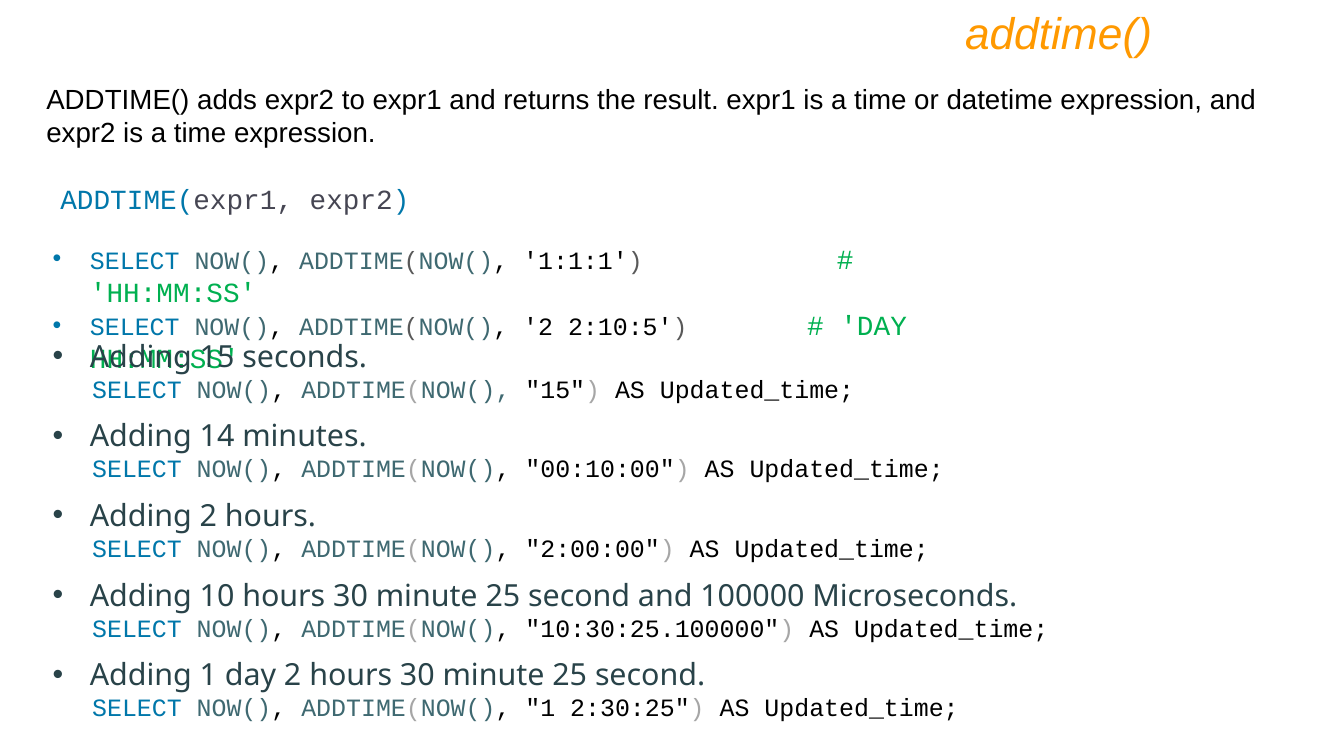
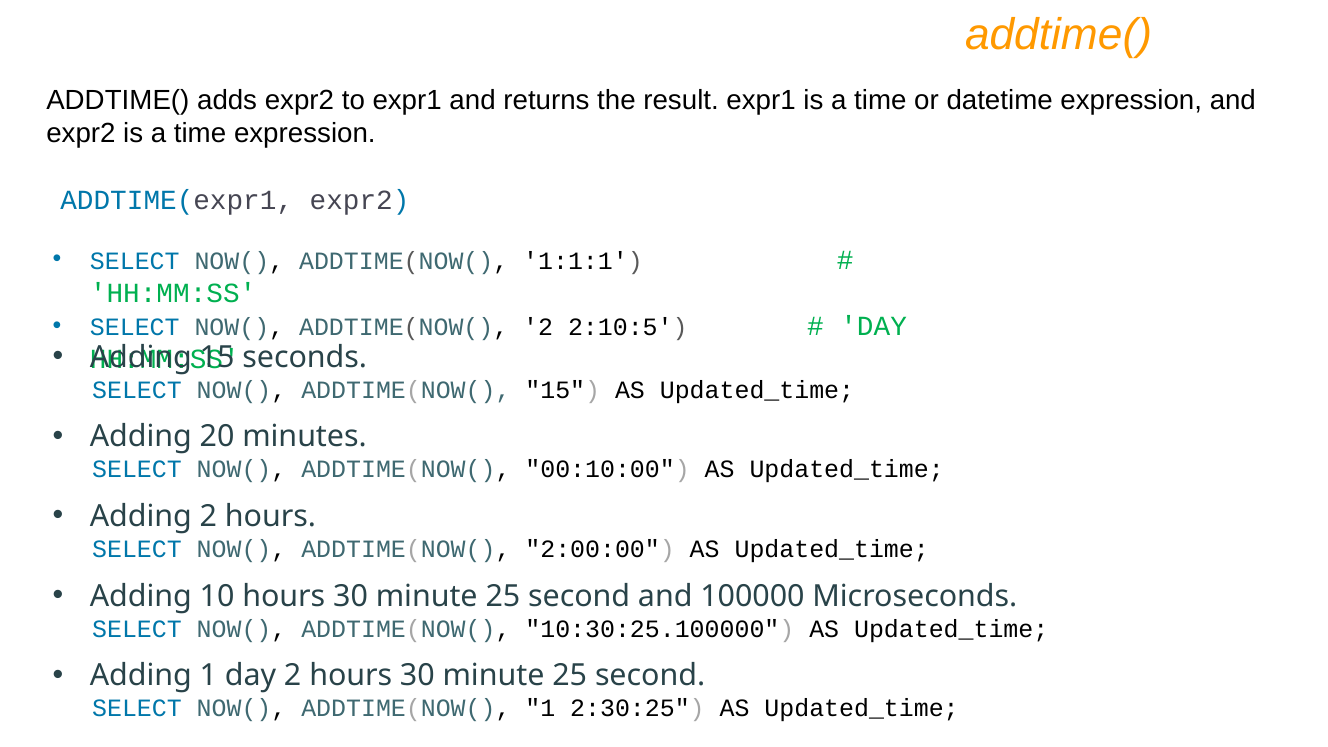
14: 14 -> 20 (217, 437)
